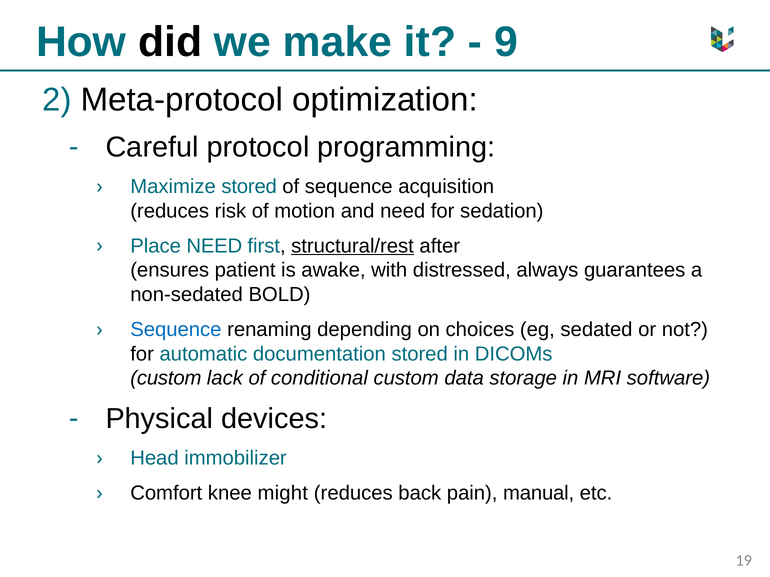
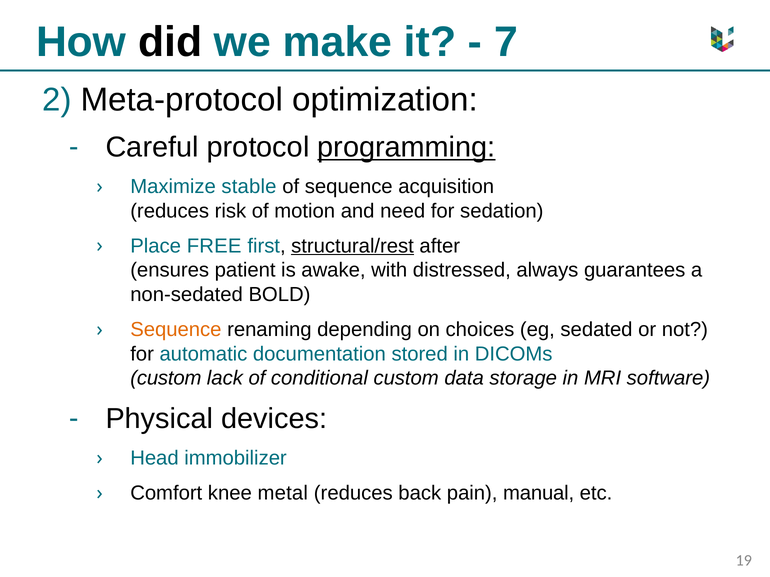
9: 9 -> 7 (506, 42)
programming underline: none -> present (406, 147)
Maximize stored: stored -> stable (249, 187)
Place NEED: NEED -> FREE (214, 246)
Sequence colour: blue -> orange (176, 330)
might: might -> metal (283, 493)
